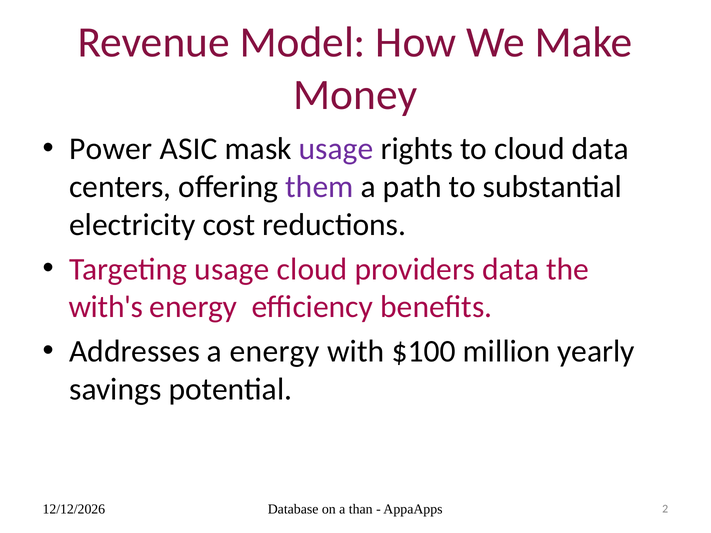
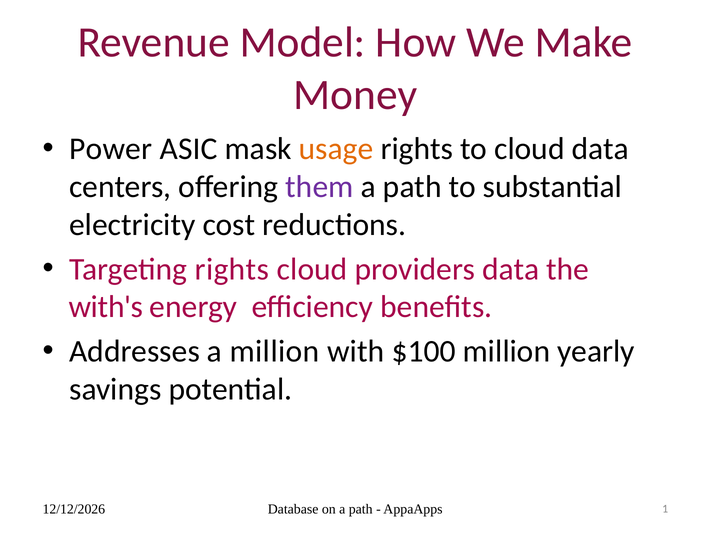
usage colour: purple -> orange (336, 149)
Targeting usage: usage -> rights (232, 269)
a energy: energy -> million (275, 351)
on a than: than -> path (361, 509)
2: 2 -> 1 (665, 509)
